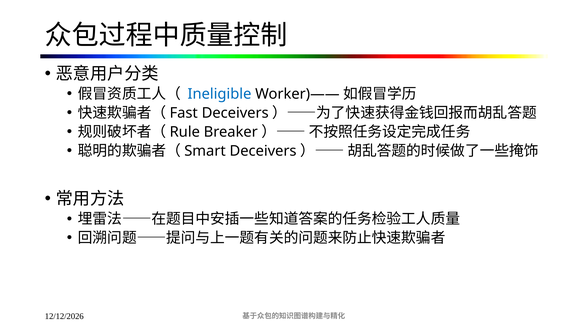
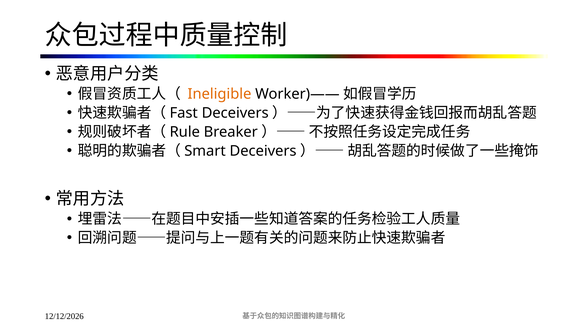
Ineligible colour: blue -> orange (219, 94)
